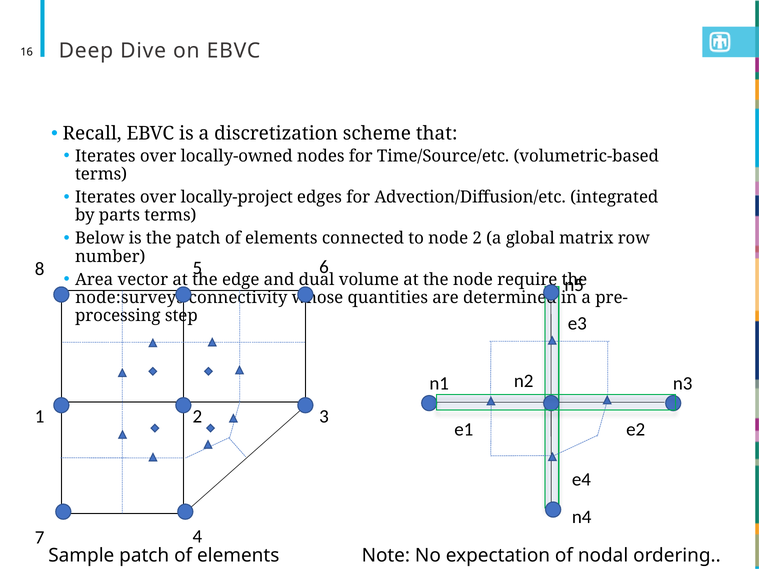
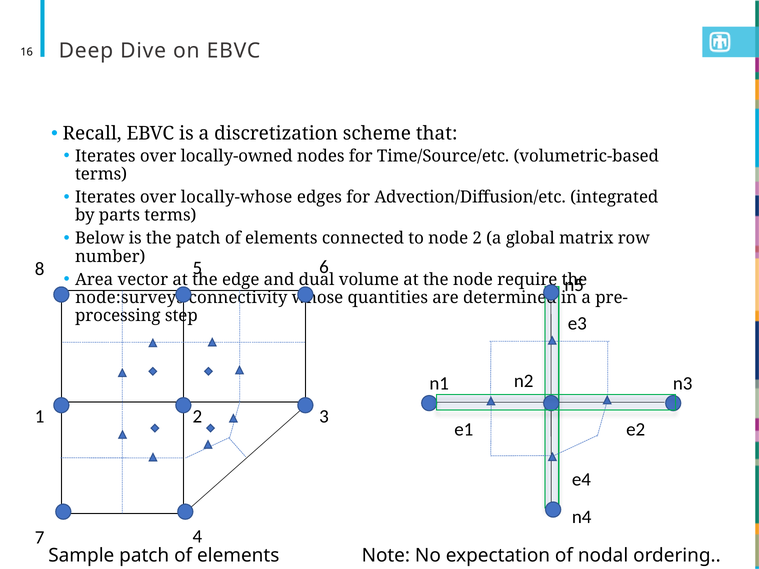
locally-project: locally-project -> locally-whose (237, 197)
